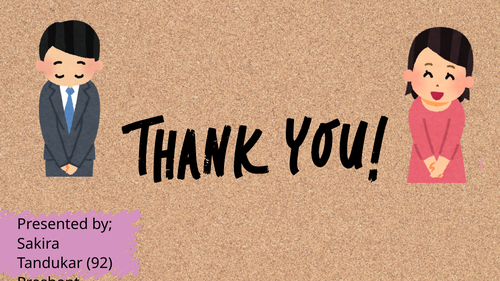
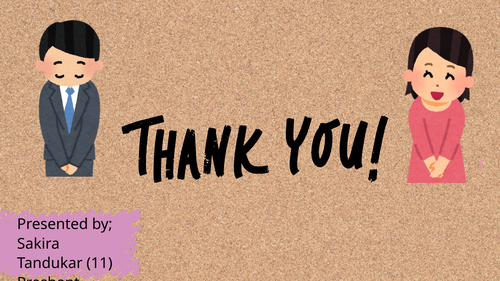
92: 92 -> 11 (99, 264)
